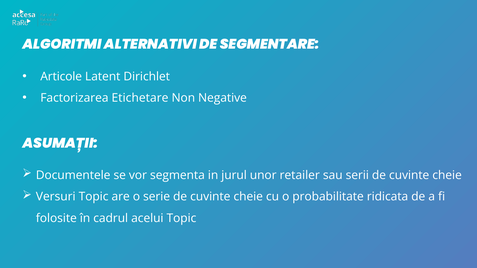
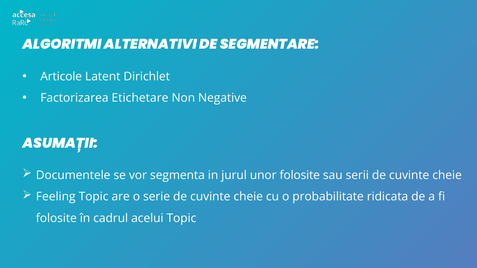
unor retailer: retailer -> folosite (300, 175)
Versuri: Versuri -> Feeling (56, 197)
